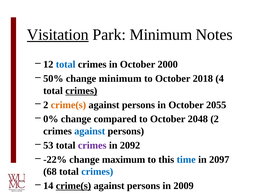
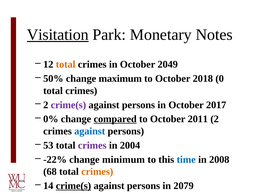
Park Minimum: Minimum -> Monetary (161, 35)
total colour: blue -> orange (66, 64)
2000: 2000 -> 2049 (168, 64)
change minimum: minimum -> maximum (120, 79)
4: 4 -> 0 (220, 79)
crimes underline: present -> none (81, 91)
crime(s colour: orange -> purple (68, 105)
2055: 2055 -> 2017 (216, 105)
compared underline: none -> present (115, 119)
2048: 2048 -> 2011 (198, 119)
2092: 2092 -> 2004 (130, 145)
maximum: maximum -> minimum (123, 160)
2097: 2097 -> 2008 (219, 160)
crimes colour: blue -> orange (97, 172)
2009: 2009 -> 2079 (184, 186)
